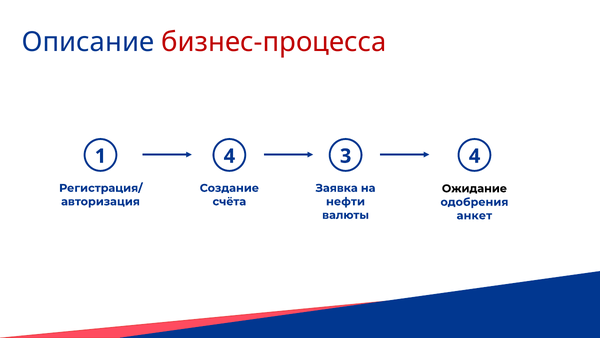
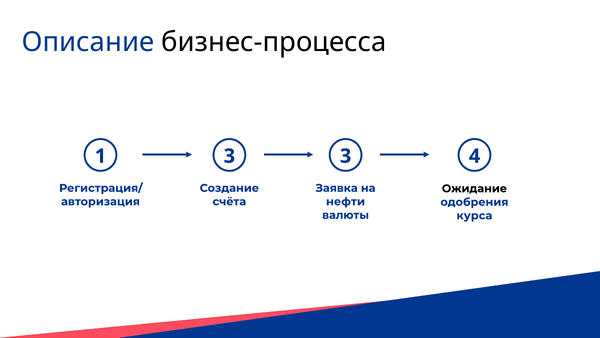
бизнес-процесса colour: red -> black (274, 42)
1 4: 4 -> 3 (229, 156)
анкет: анкет -> курса (474, 215)
